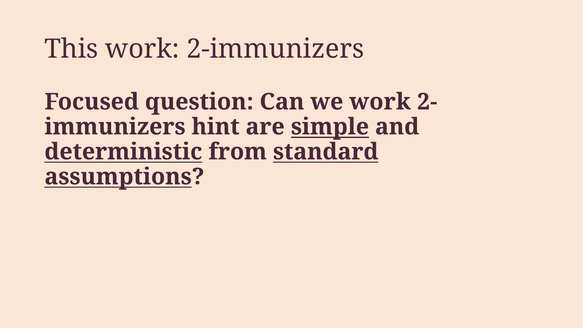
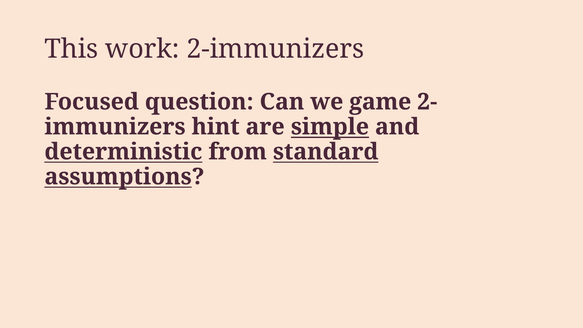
we work: work -> game (380, 102)
